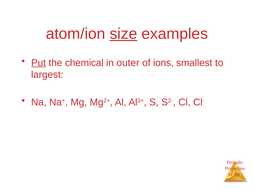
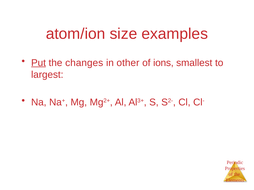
size underline: present -> none (123, 34)
chemical: chemical -> changes (84, 63)
outer: outer -> other (128, 63)
